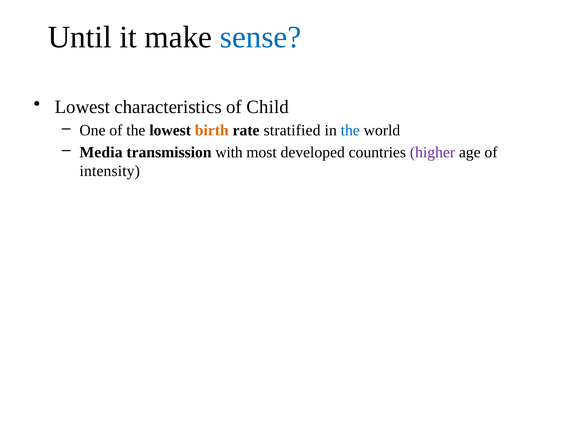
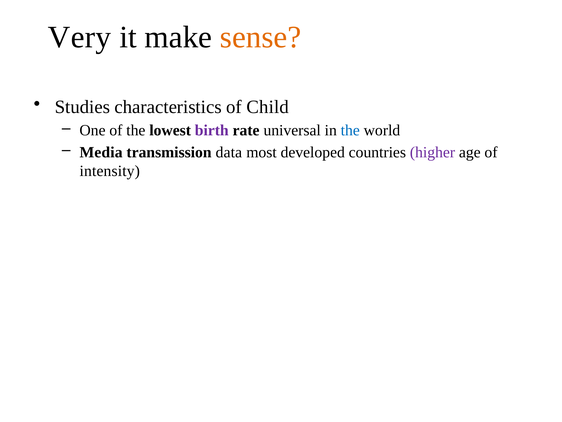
Until: Until -> Very (80, 37)
sense colour: blue -> orange (261, 37)
Lowest: Lowest -> Studies (82, 107)
birth colour: orange -> purple (212, 130)
stratified: stratified -> universal (292, 130)
with: with -> data (229, 152)
